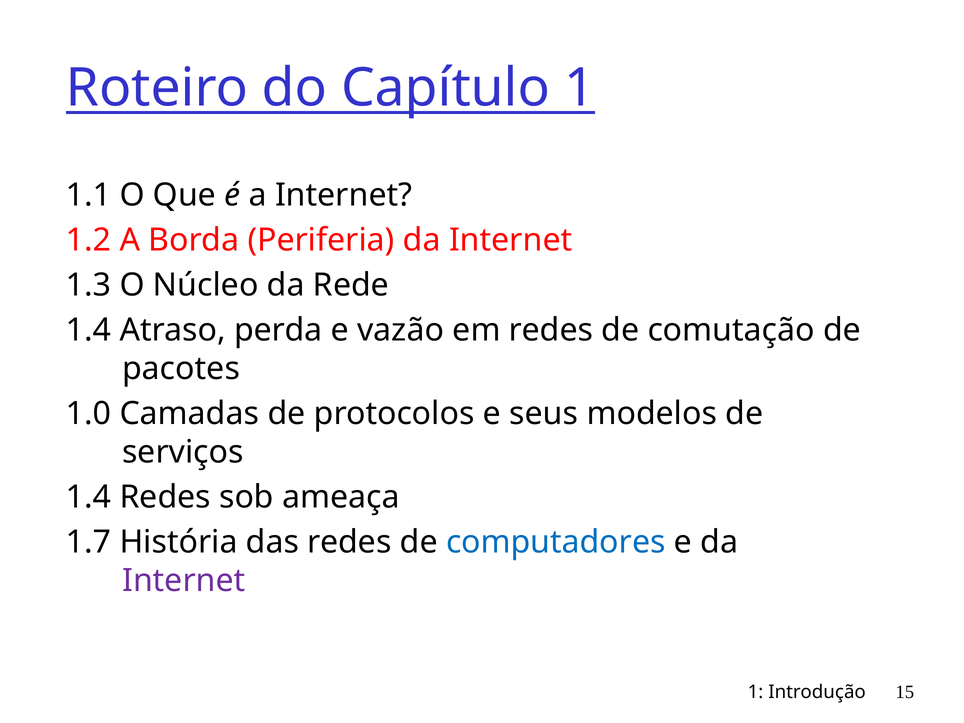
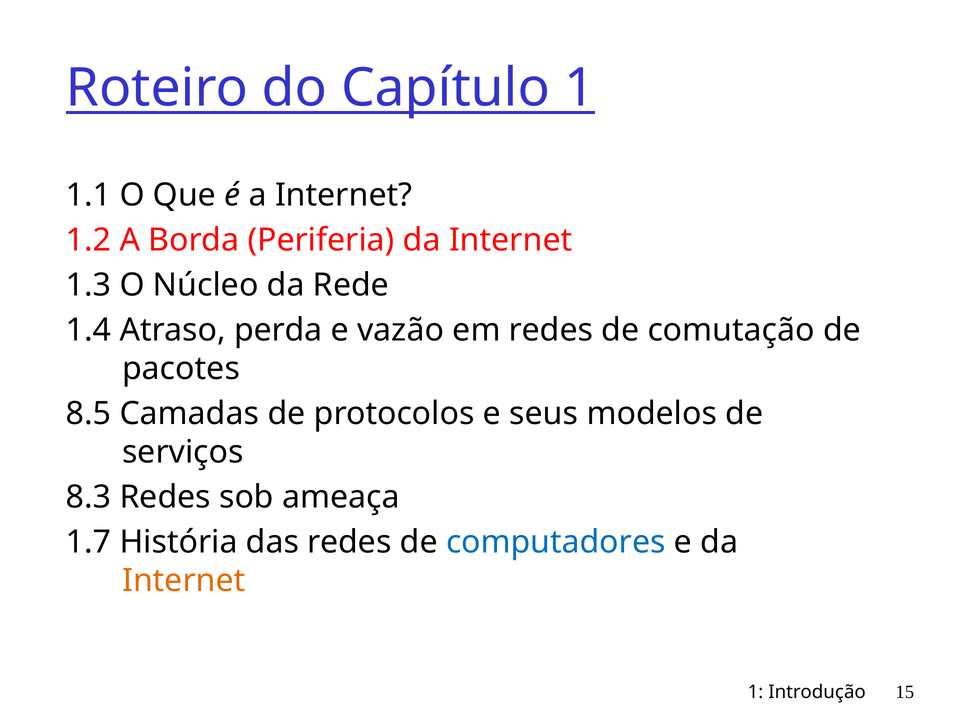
1.0: 1.0 -> 8.5 (89, 414)
1.4: 1.4 -> 8.3 (89, 497)
Internet colour: purple -> orange (184, 581)
